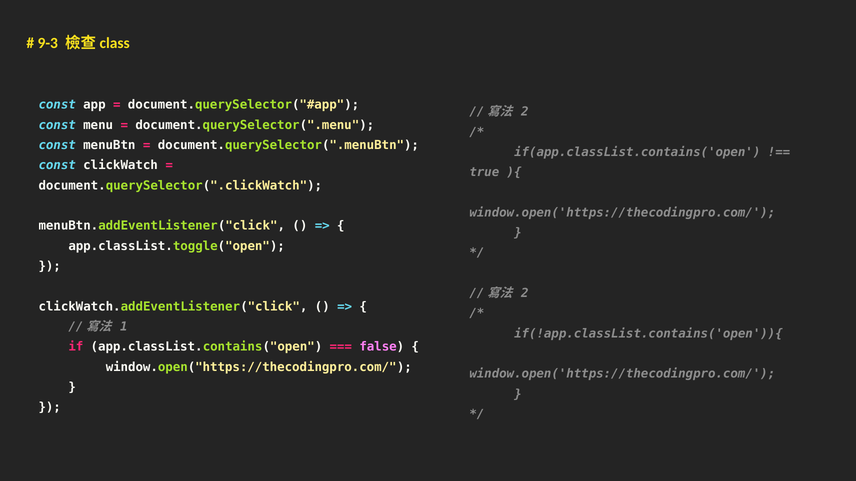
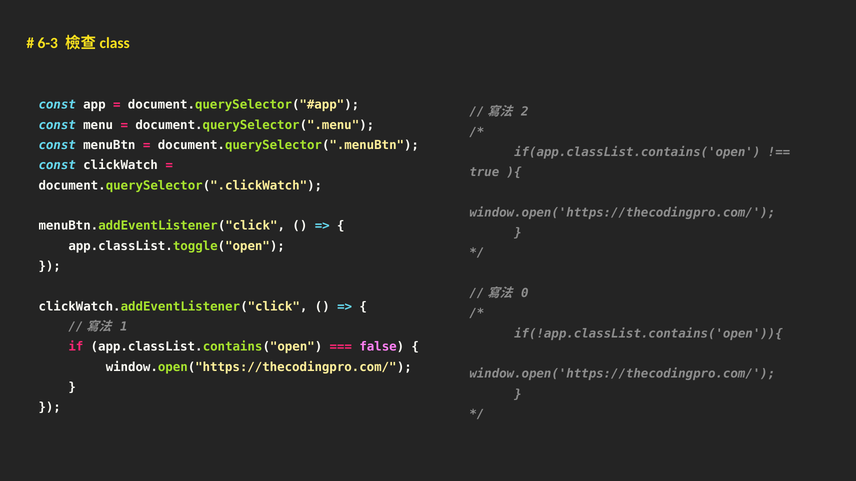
9-3: 9-3 -> 6-3 (48, 43)
2: 2 -> 0 (525, 294)
